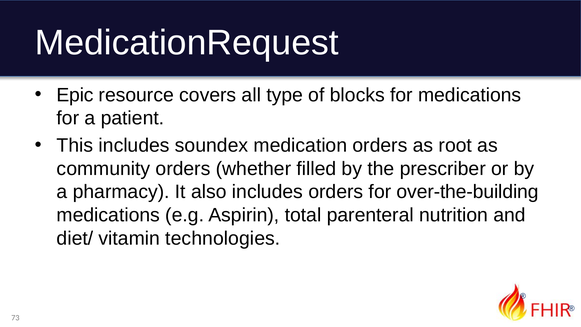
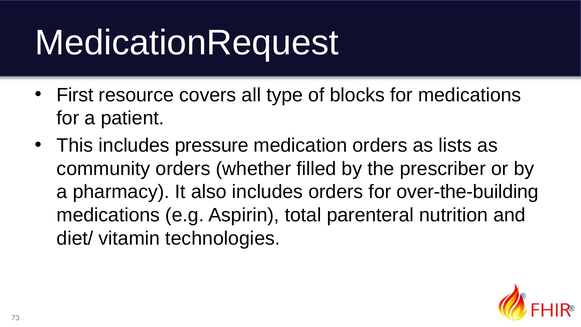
Epic: Epic -> First (75, 95)
soundex: soundex -> pressure (212, 145)
root: root -> lists (455, 145)
